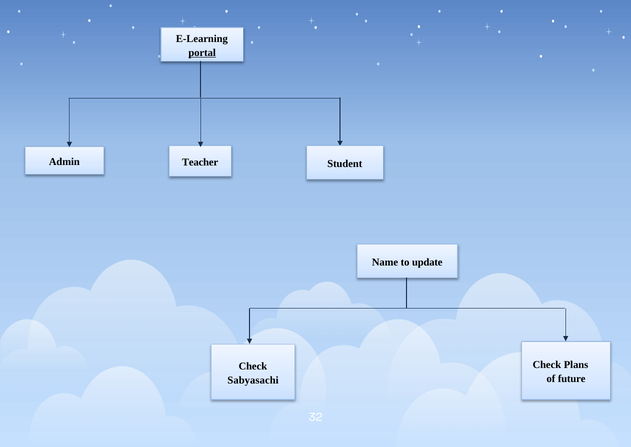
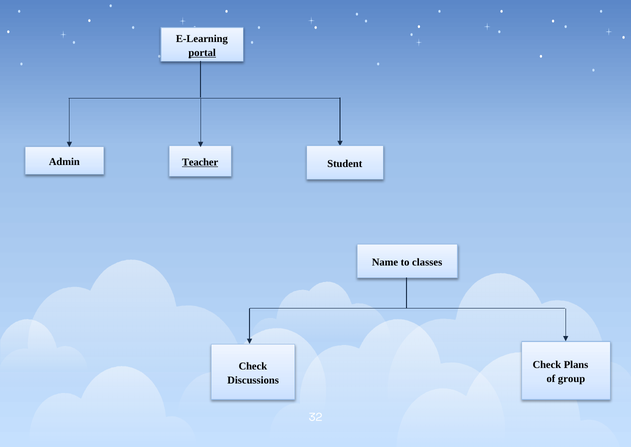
Teacher underline: none -> present (200, 162)
update: update -> classes (427, 263)
future: future -> group (572, 379)
Sabyasachi: Sabyasachi -> Discussions (253, 381)
